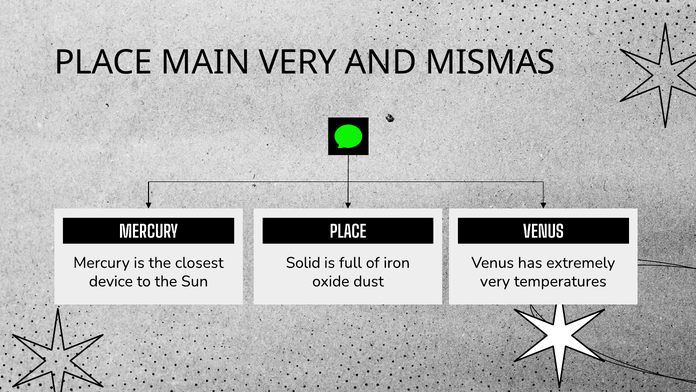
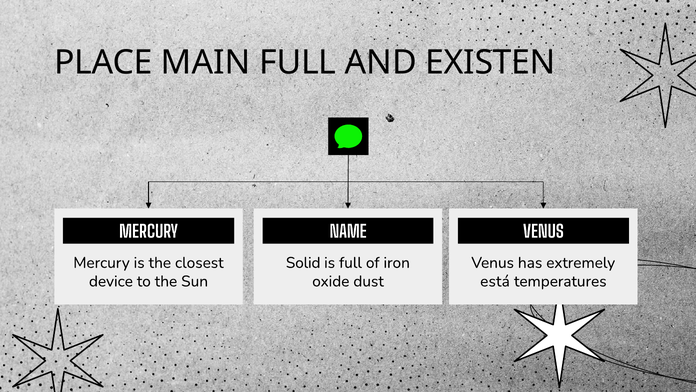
MAIN VERY: VERY -> FULL (298, 62)
MISMAS: MISMAS -> EXISTEN (490, 62)
PLACE: PLACE -> NAME (348, 232)
very: very -> está (495, 281)
